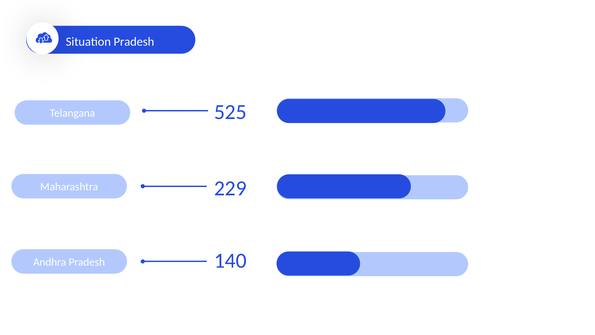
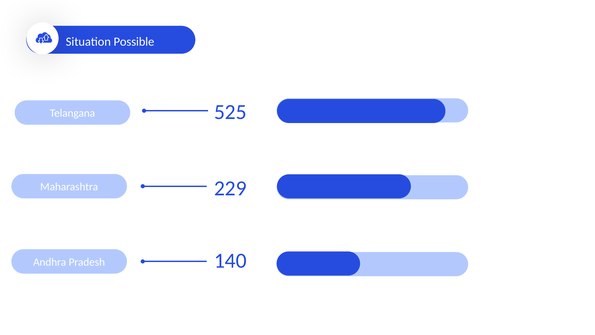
Situation Pradesh: Pradesh -> Possible (134, 42)
